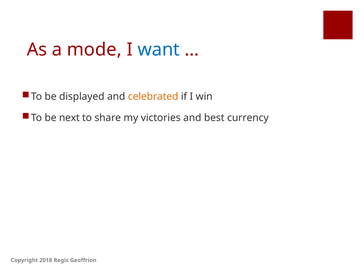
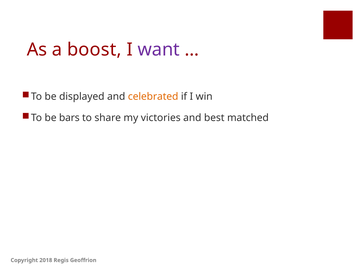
mode: mode -> boost (94, 50)
want colour: blue -> purple (159, 50)
next: next -> bars (69, 118)
currency: currency -> matched (248, 118)
